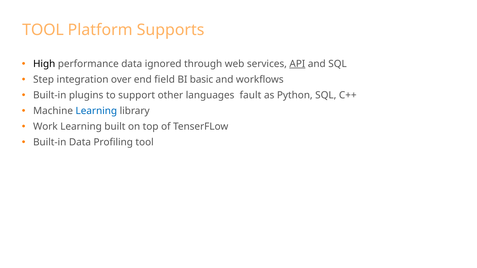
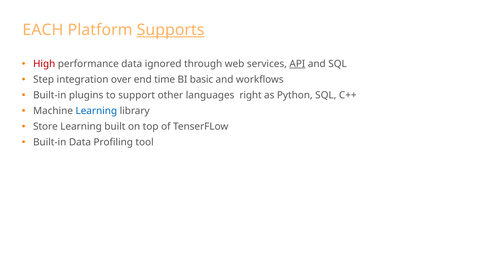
TOOL: TOOL -> EACH (43, 30)
Supports underline: none -> present (171, 30)
High colour: black -> red (44, 64)
field: field -> time (165, 80)
fault: fault -> right (251, 95)
Work: Work -> Store (45, 127)
